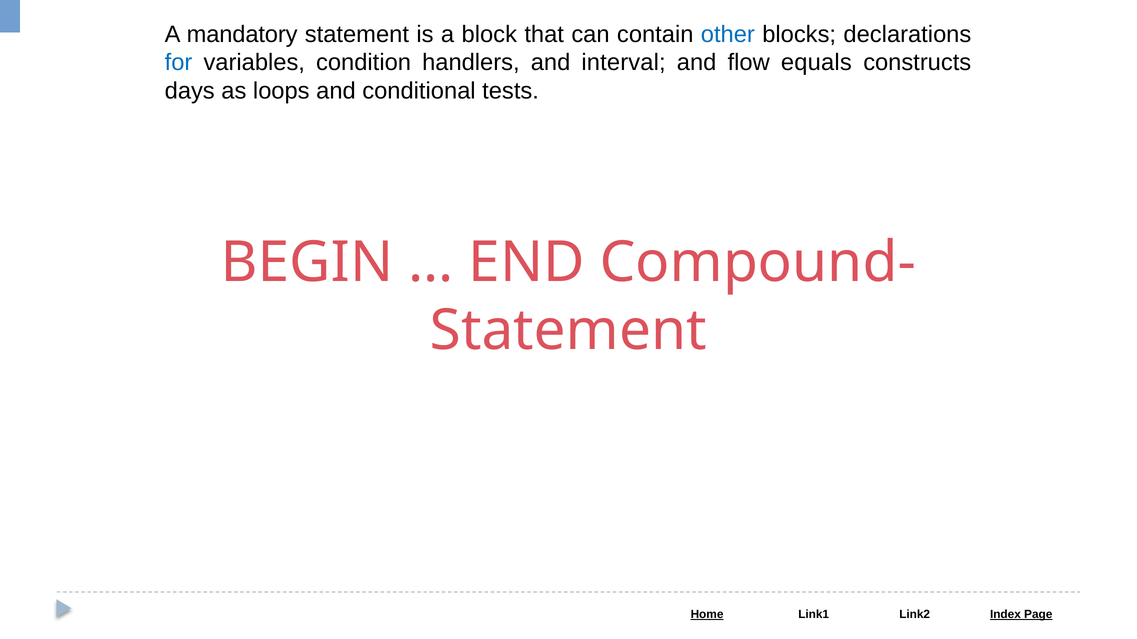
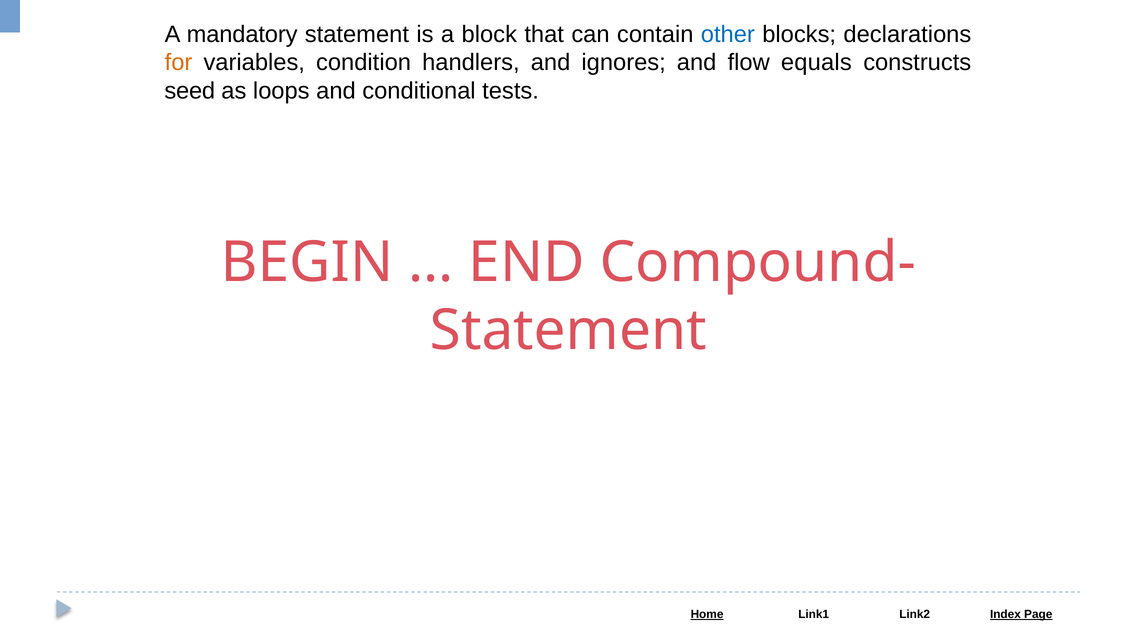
for colour: blue -> orange (179, 63)
interval: interval -> ignores (624, 63)
days: days -> seed (190, 91)
